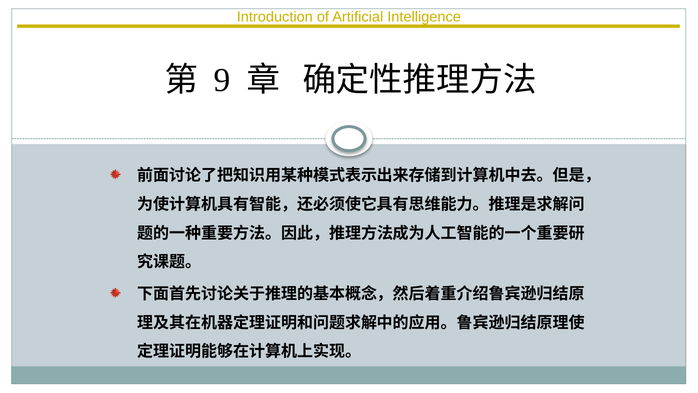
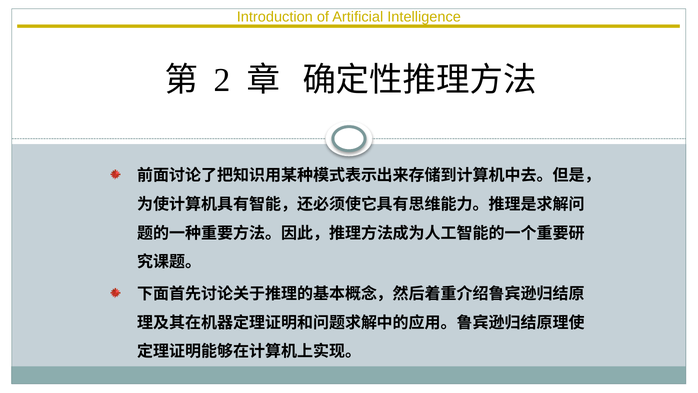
9: 9 -> 2 (222, 80)
